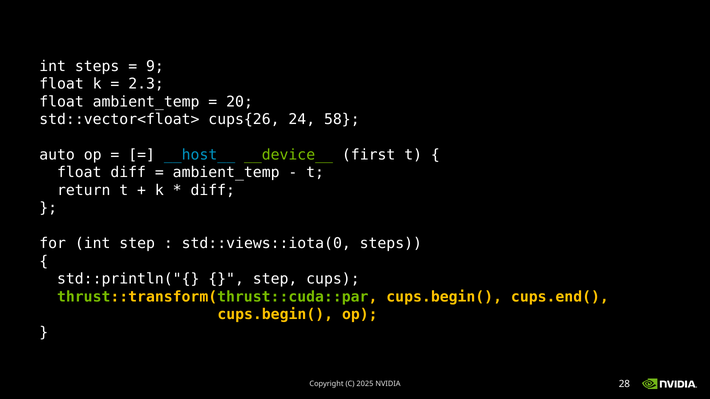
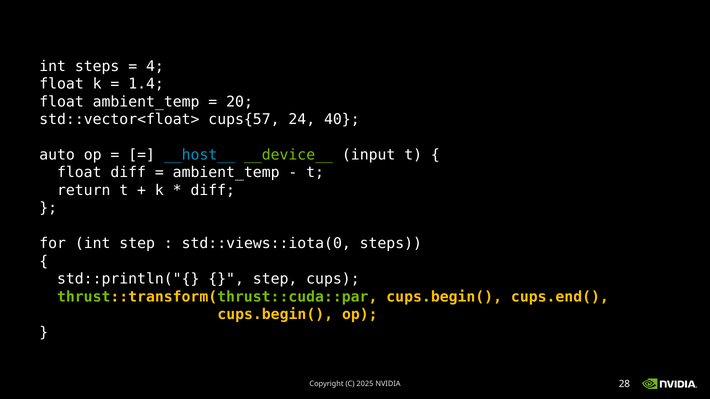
9: 9 -> 4 (155, 66)
2.3: 2.3 -> 1.4 (146, 84)
cups{26: cups{26 -> cups{57 (244, 120)
58: 58 -> 40 (342, 120)
first: first -> input (369, 155)
